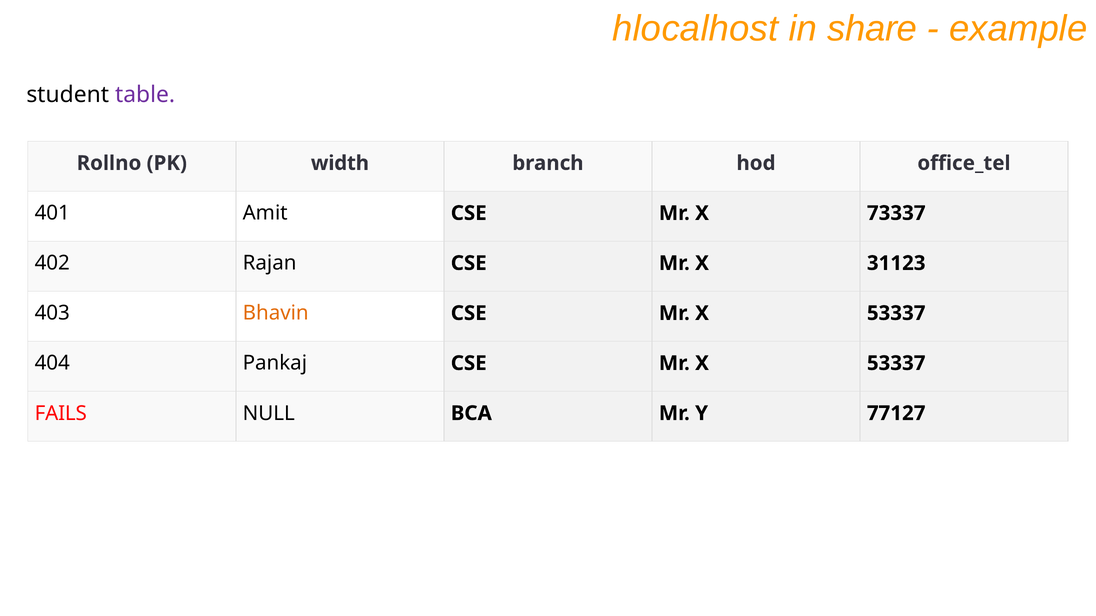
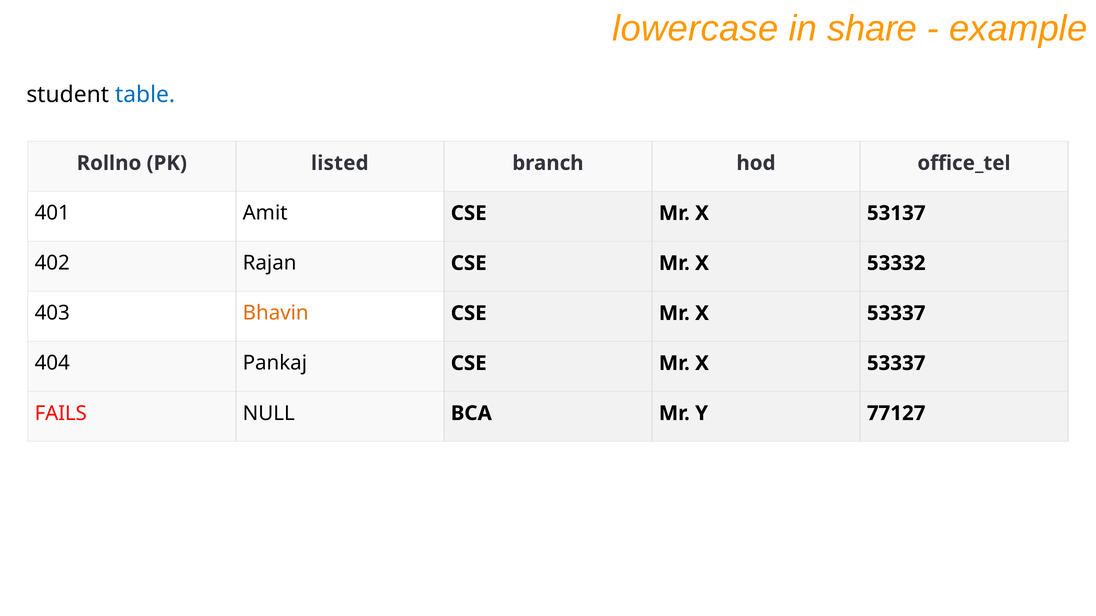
hlocalhost: hlocalhost -> lowercase (695, 29)
table colour: purple -> blue (145, 95)
width: width -> listed (340, 163)
73337: 73337 -> 53137 (896, 213)
31123: 31123 -> 53332 (896, 263)
